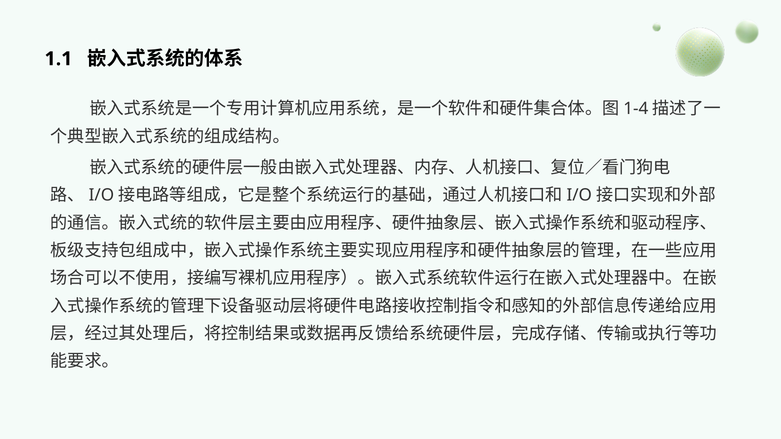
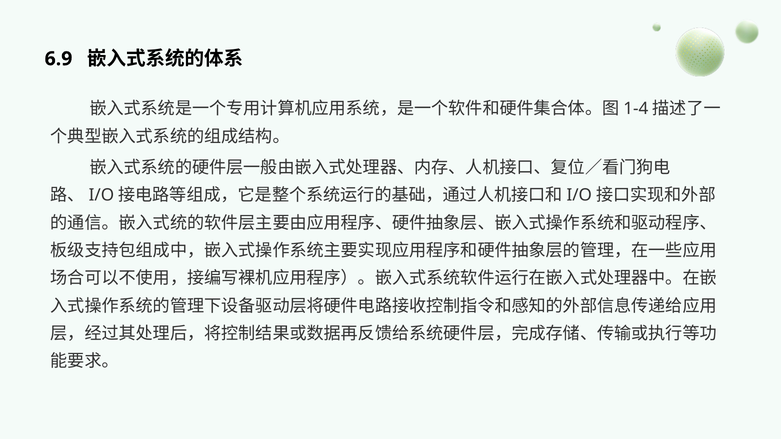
1.1: 1.1 -> 6.9 (58, 59)
